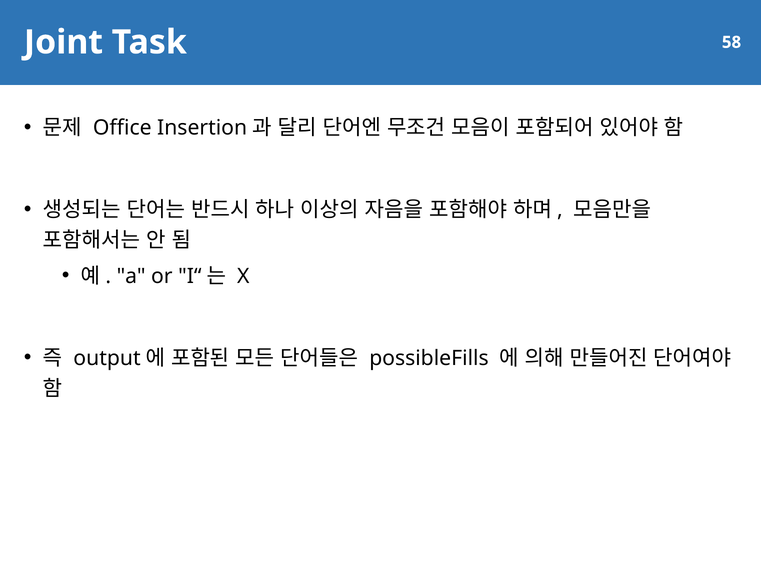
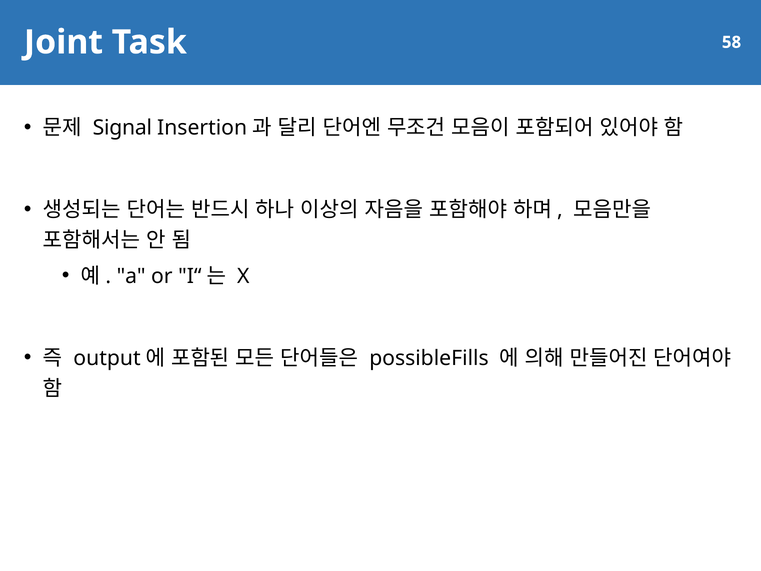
Office: Office -> Signal (122, 128)
